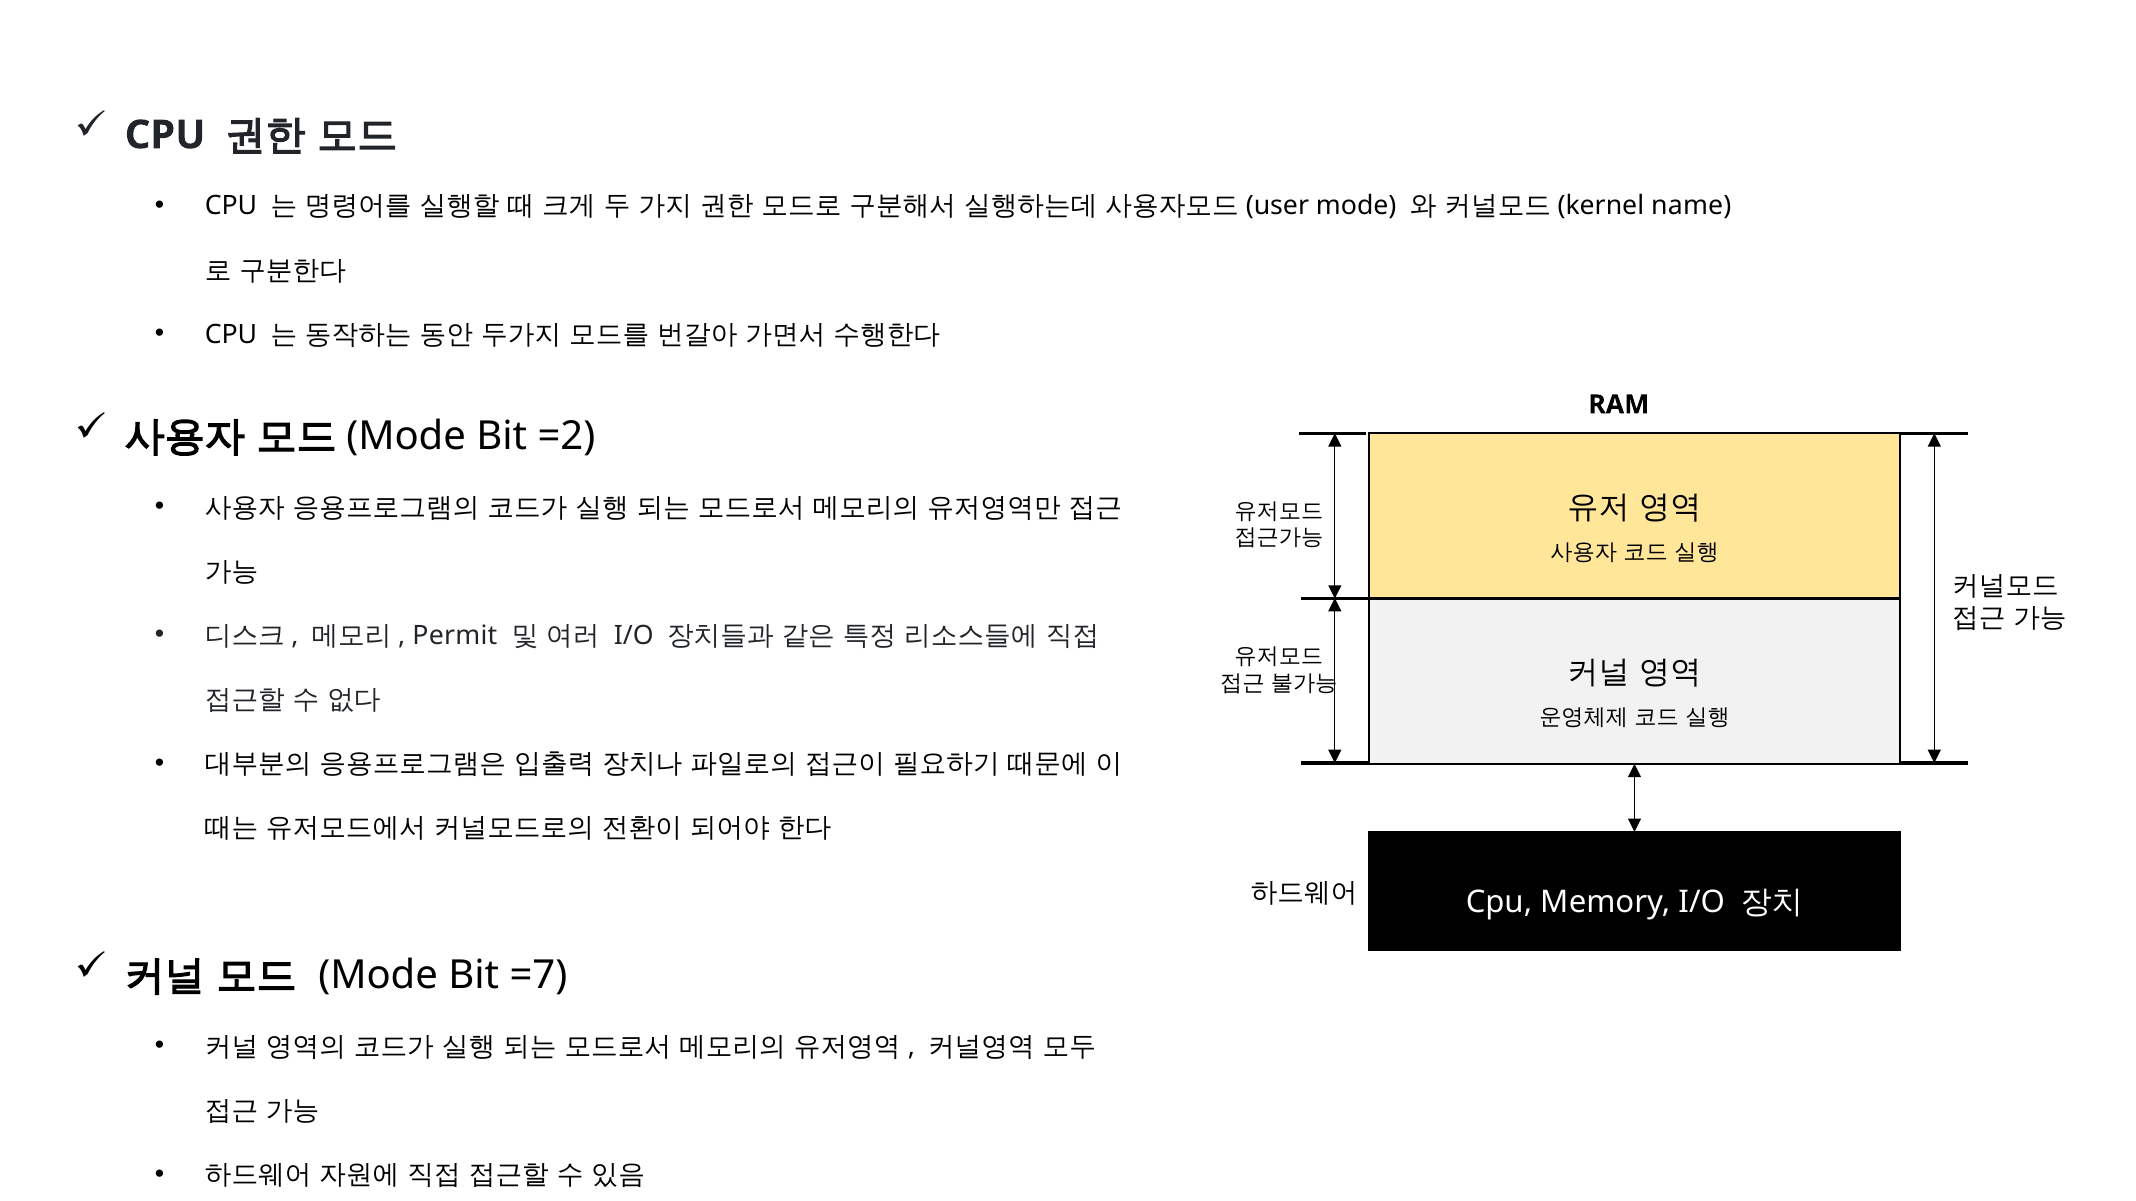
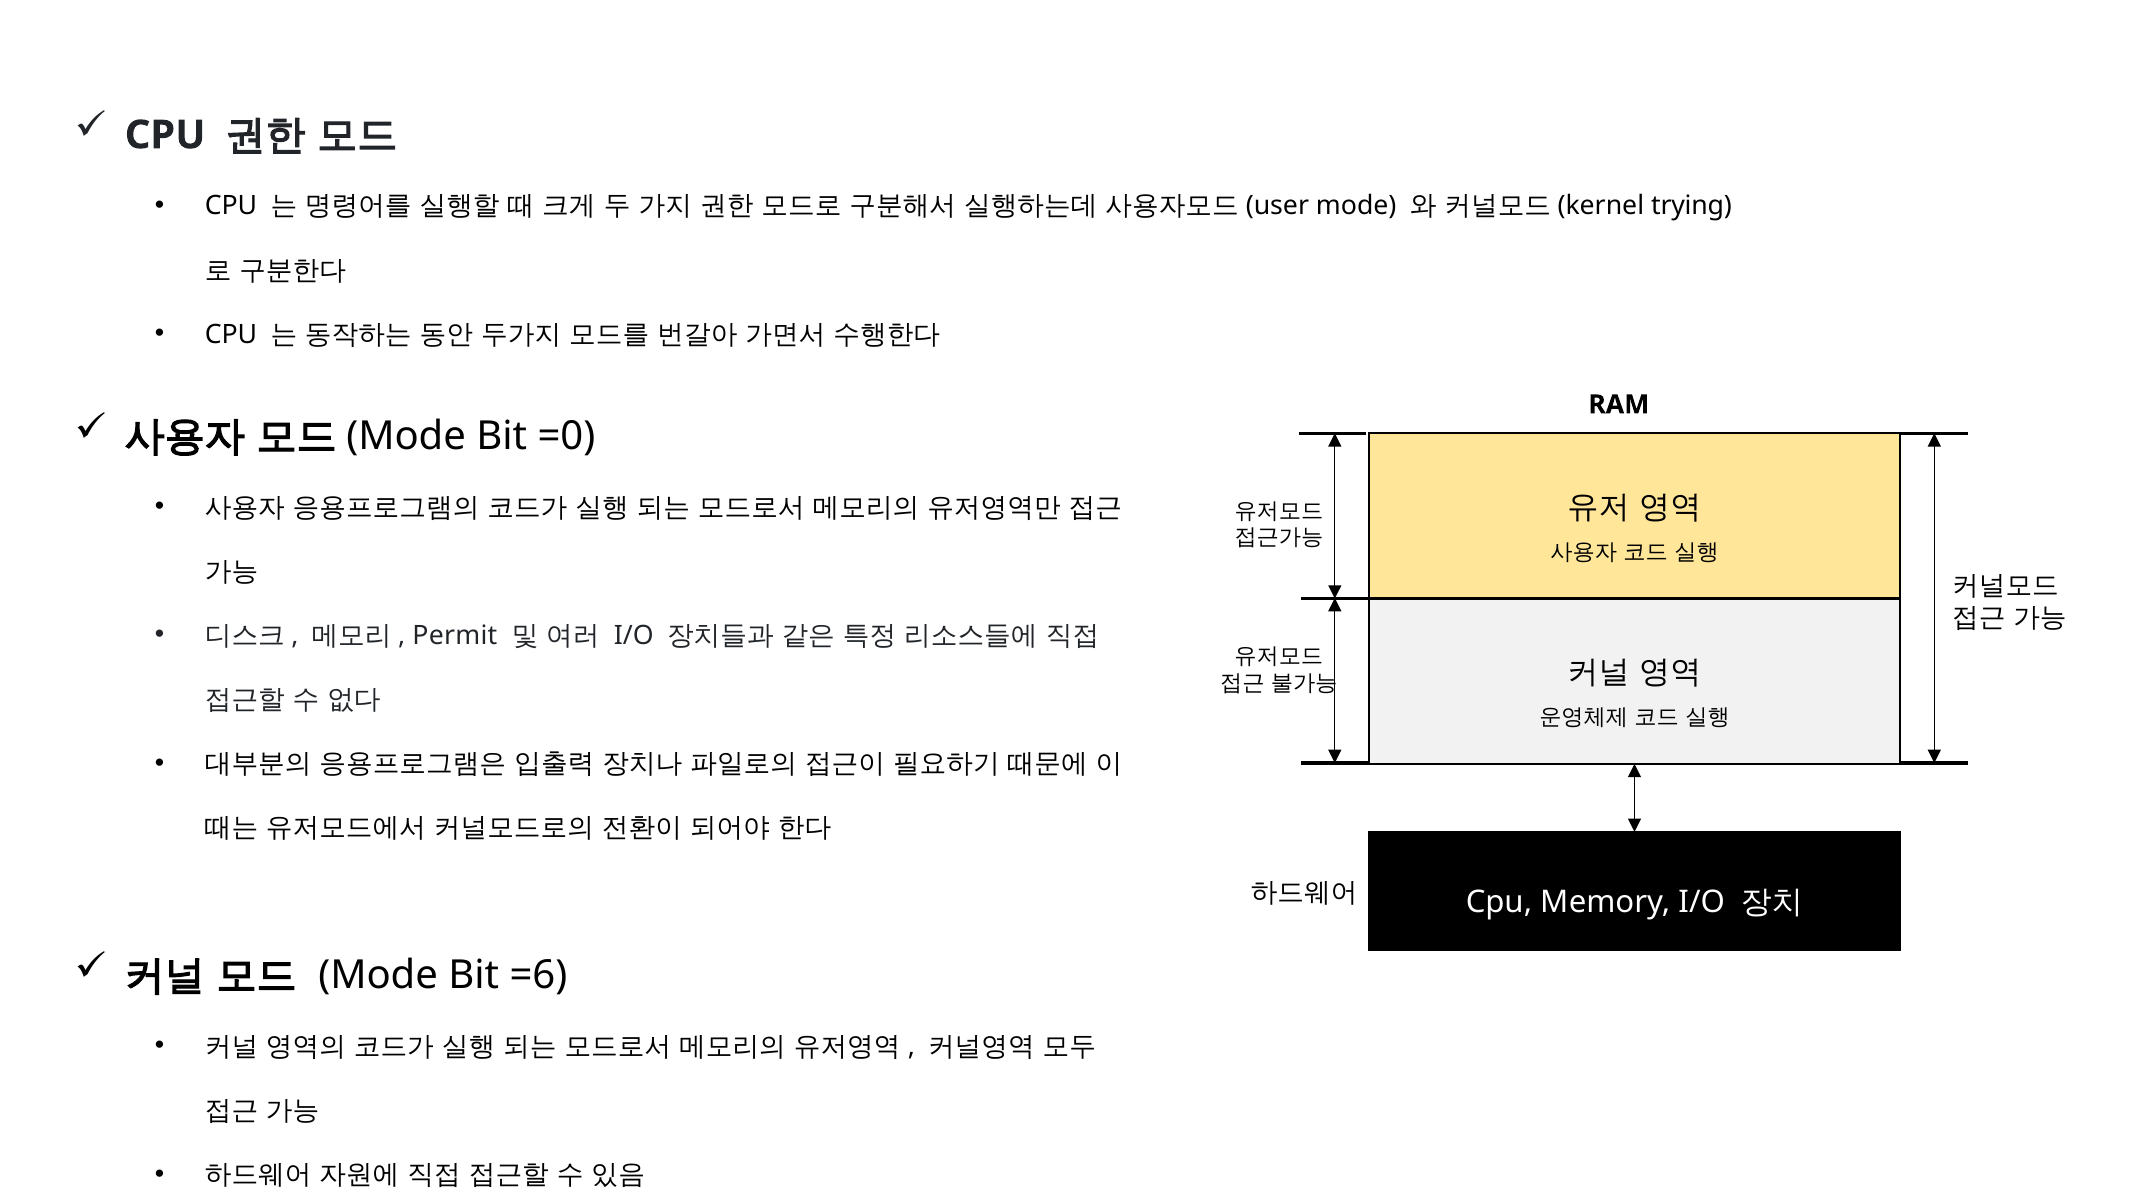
name: name -> trying (1691, 206)
=2: =2 -> =0 (566, 437)
=7: =7 -> =6 (538, 976)
